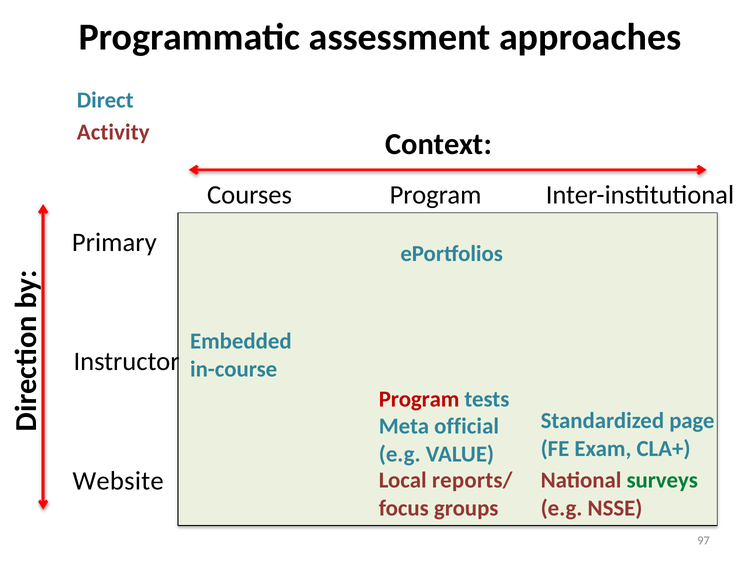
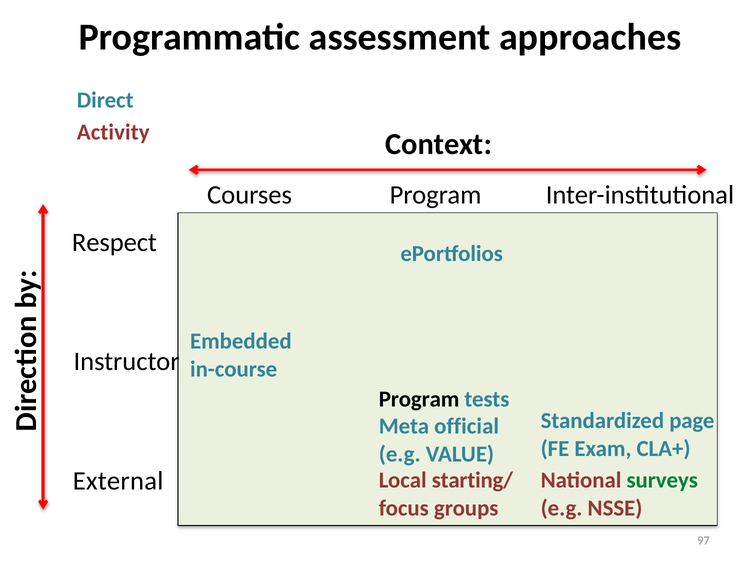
Primary: Primary -> Respect (114, 243)
Program colour: red -> black (419, 399)
Website: Website -> External (118, 481)
reports/: reports/ -> starting/ (472, 480)
